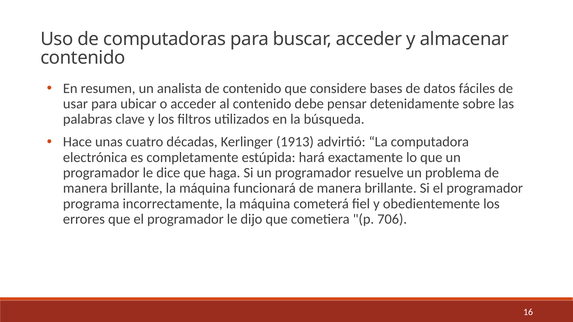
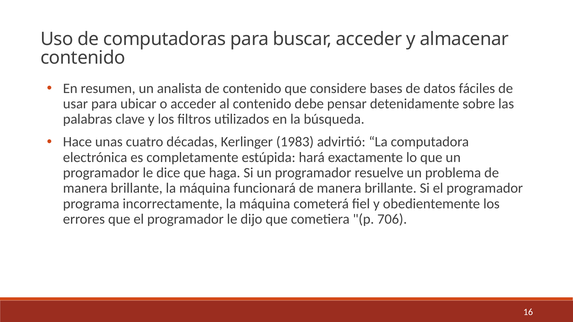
1913: 1913 -> 1983 (295, 142)
